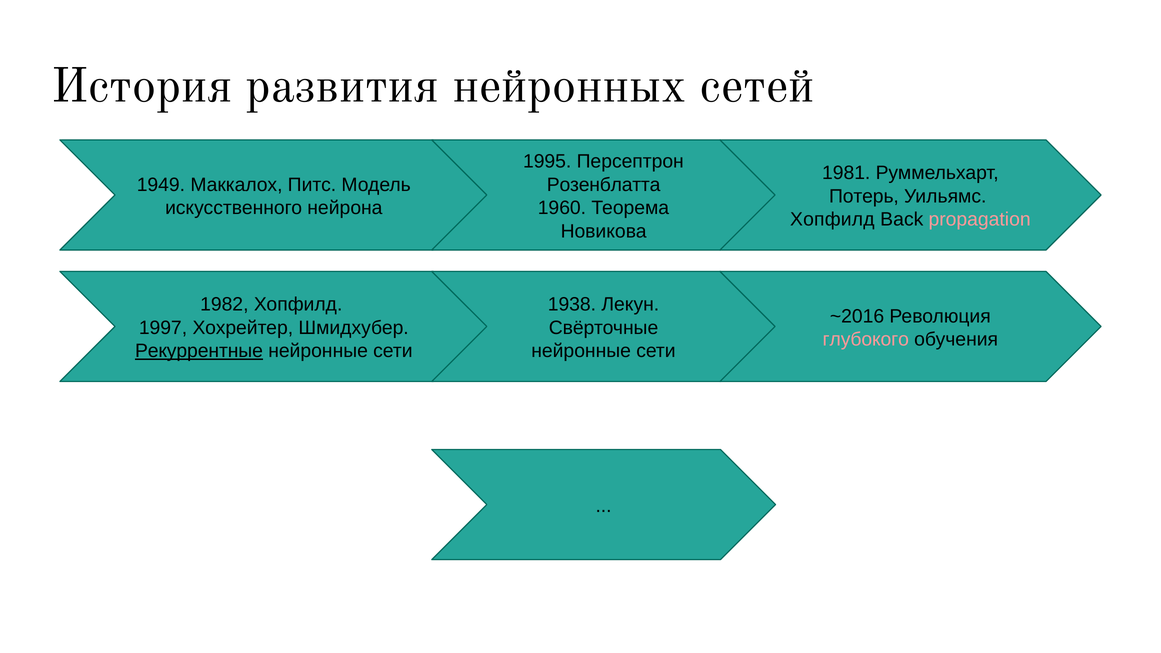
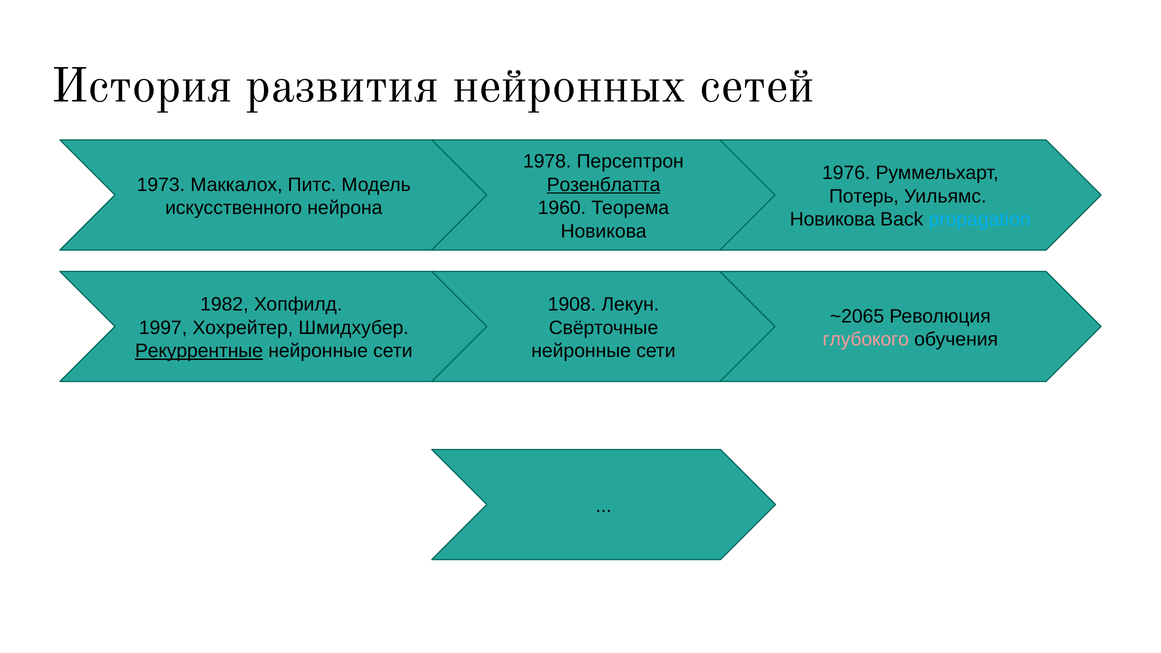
1995: 1995 -> 1978 (547, 162)
1981: 1981 -> 1976 (846, 173)
1949: 1949 -> 1973 (161, 185)
Розенблатта underline: none -> present (604, 185)
Хопфилд: Хопфилд -> Новикова (832, 220)
propagation colour: pink -> light blue (980, 220)
1938: 1938 -> 1908 (572, 305)
~2016: ~2016 -> ~2065 (857, 316)
